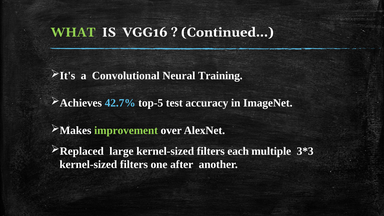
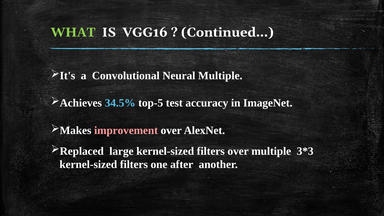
Neural Training: Training -> Multiple (220, 76)
42.7%: 42.7% -> 34.5% (120, 103)
improvement colour: light green -> pink (126, 130)
filters each: each -> over (238, 151)
